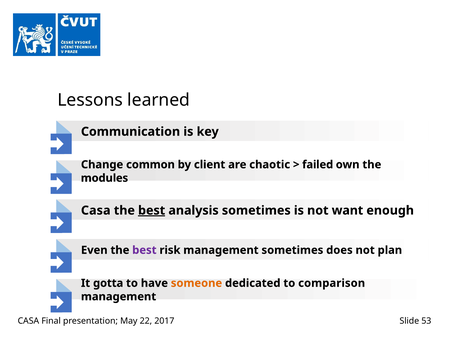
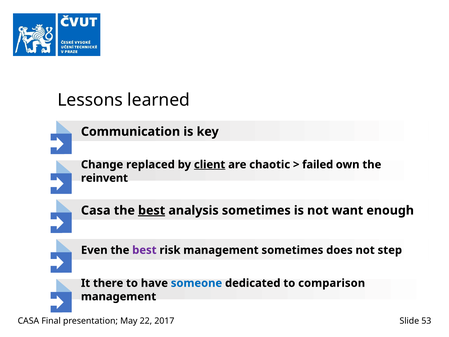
common: common -> replaced (150, 164)
client underline: none -> present (210, 164)
modules: modules -> reinvent (104, 178)
plan: plan -> step (390, 250)
gotta: gotta -> there (108, 283)
someone colour: orange -> blue (196, 283)
